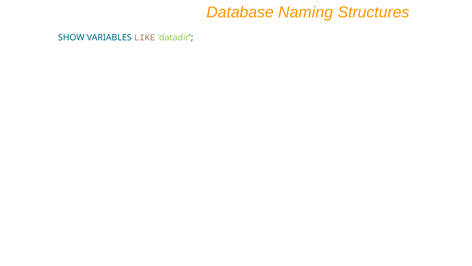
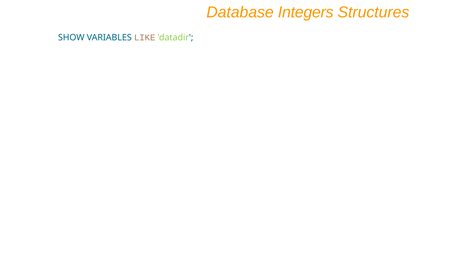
Naming: Naming -> Integers (306, 12)
